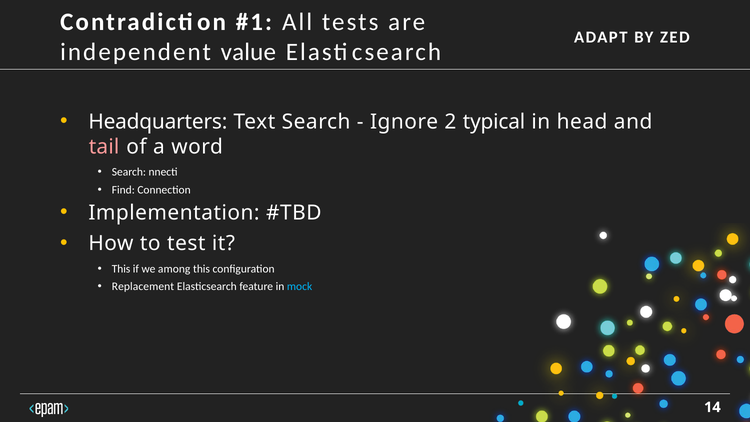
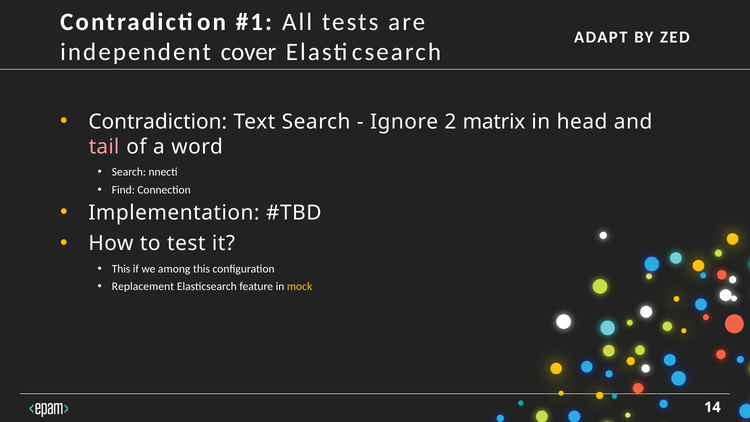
value: value -> cover (248, 52)
Headquarters: Headquarters -> Contradiction (158, 122)
typical: typical -> matrix (494, 122)
mock colour: light blue -> yellow (300, 287)
